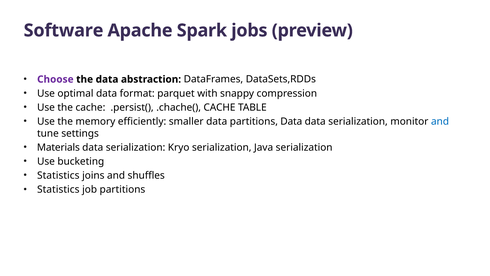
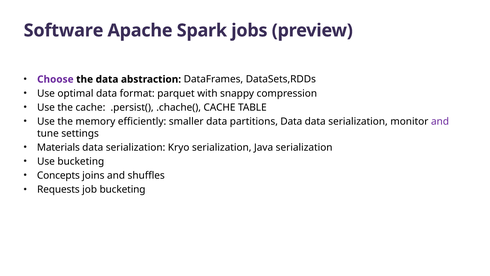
and colour: blue -> purple (440, 121)
Statistics: Statistics -> Concepts (58, 175)
Statistics: Statistics -> Requests (58, 189)
job partitions: partitions -> bucketing (123, 189)
